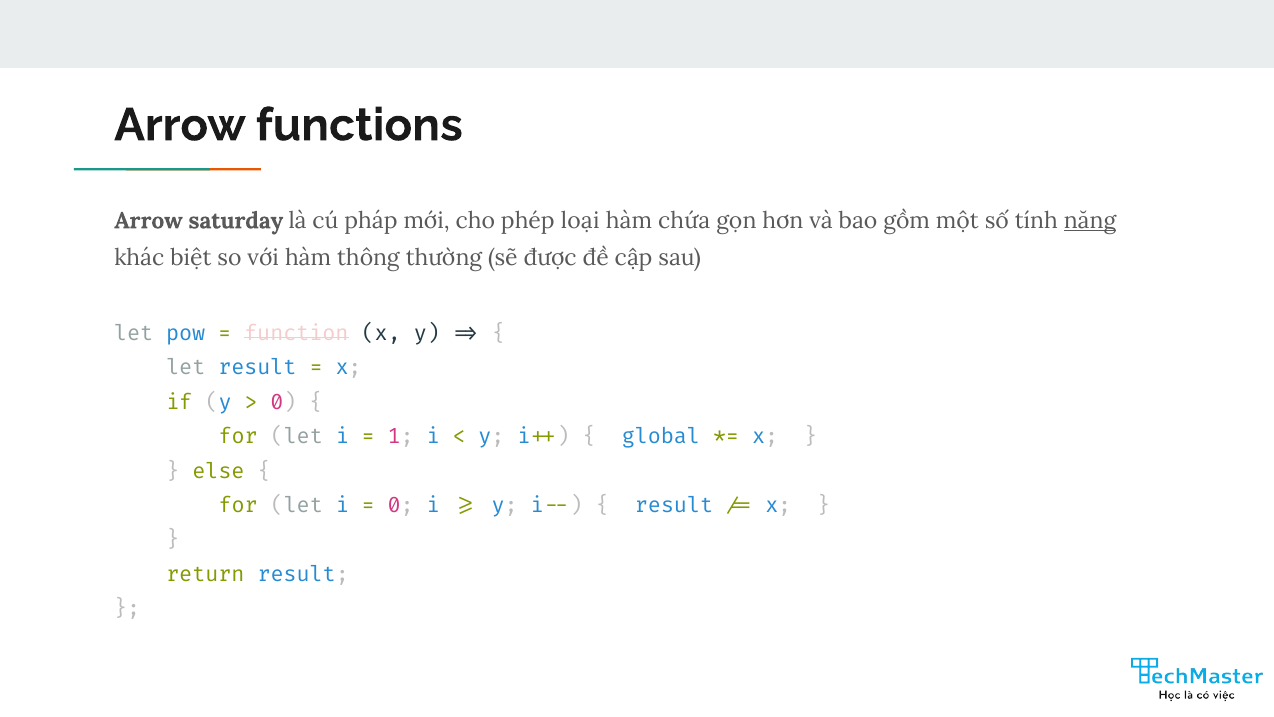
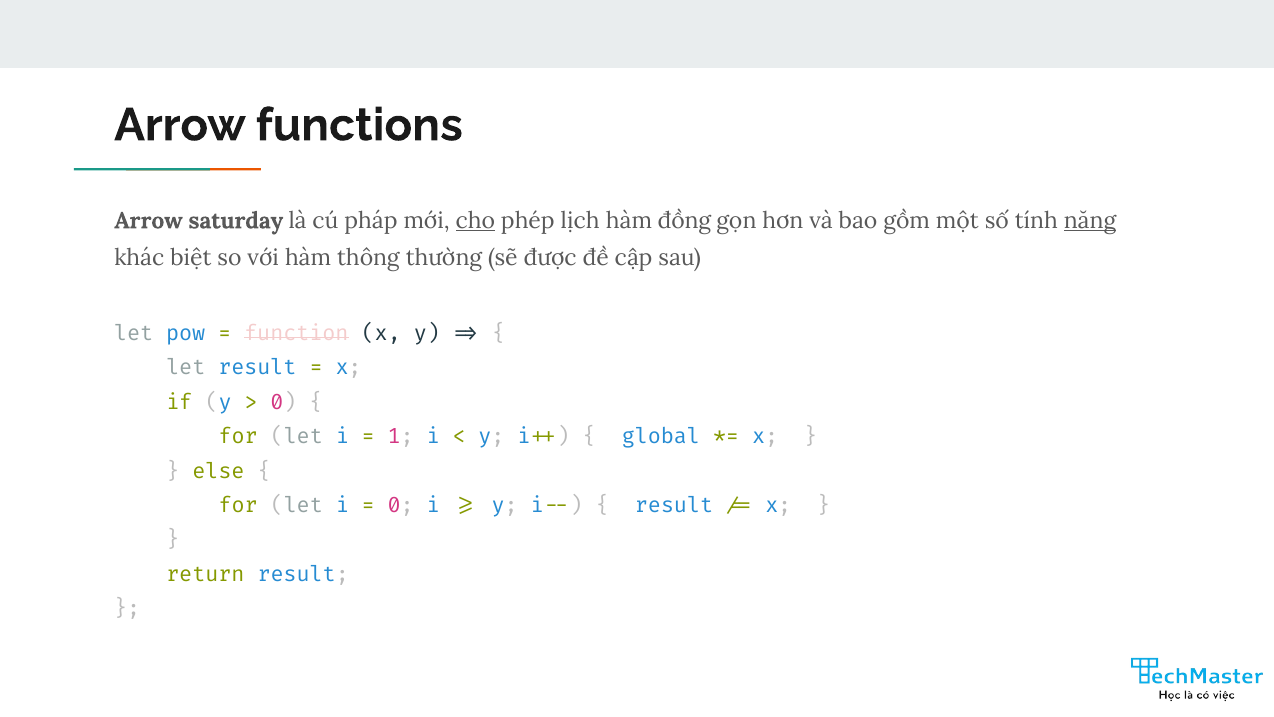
cho underline: none -> present (475, 221)
loại: loại -> lịch (580, 221)
chứa: chứa -> đồng (684, 221)
